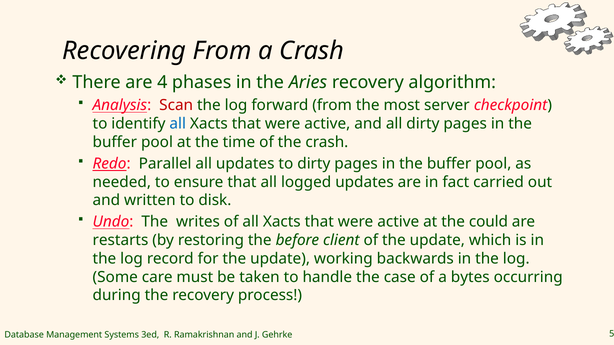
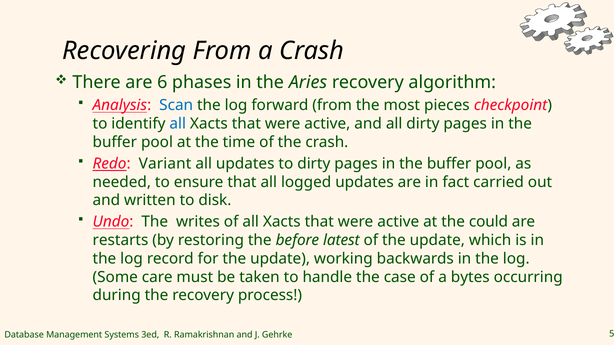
4: 4 -> 6 (162, 83)
Scan colour: red -> blue (176, 105)
server: server -> pieces (447, 105)
Parallel: Parallel -> Variant (165, 164)
client: client -> latest (341, 240)
